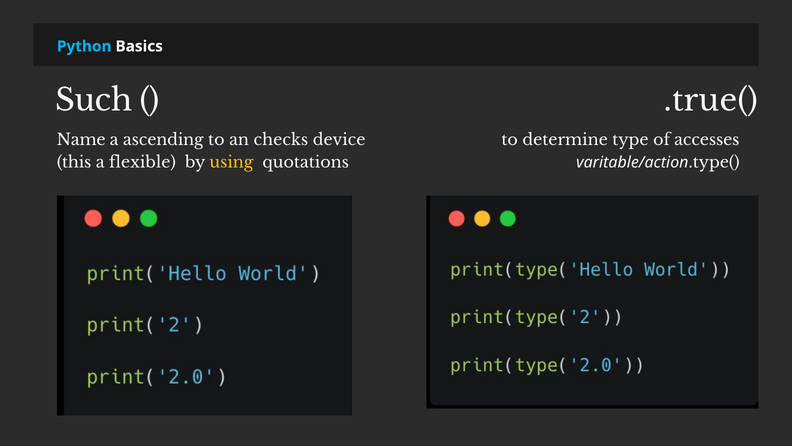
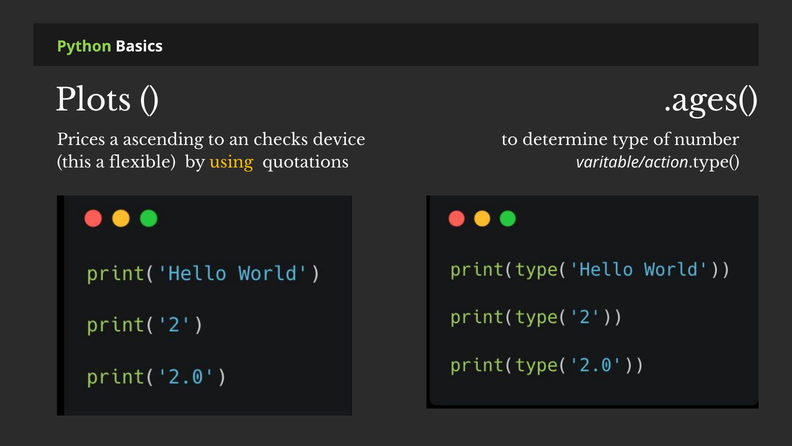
Python colour: light blue -> light green (84, 46)
Such: Such -> Plots (94, 100)
.true(: .true( -> .ages( (711, 100)
Name: Name -> Prices (81, 140)
accesses: accesses -> number (707, 140)
